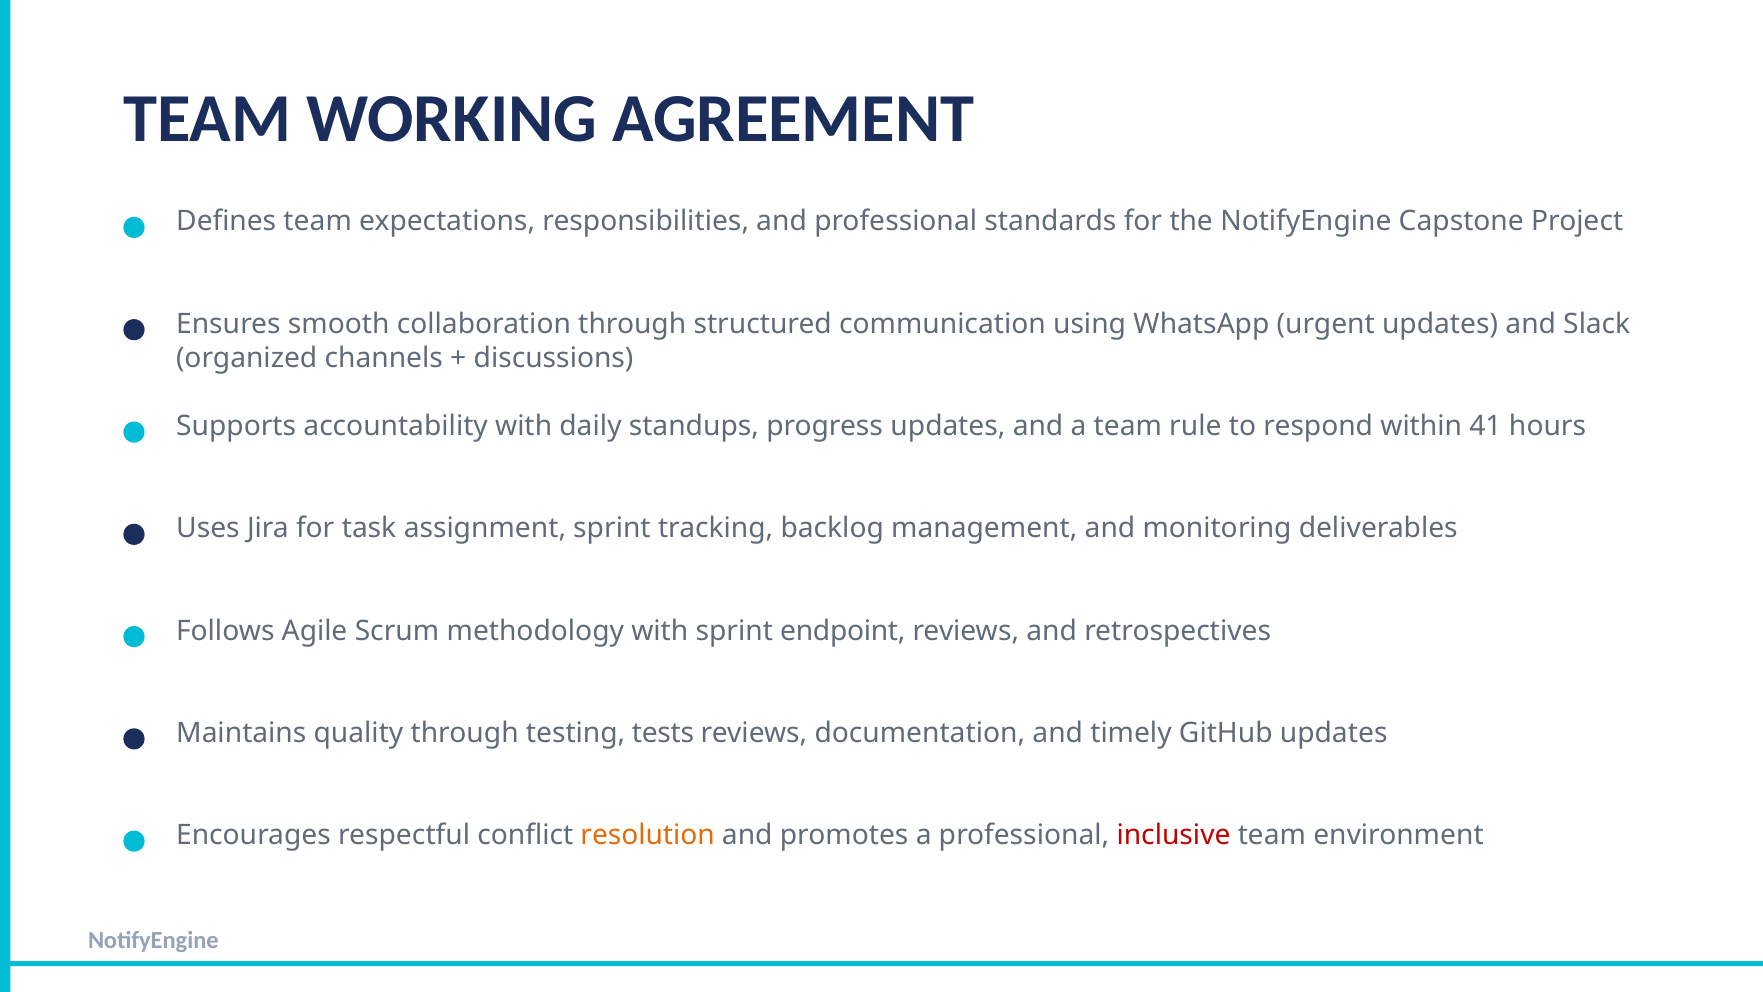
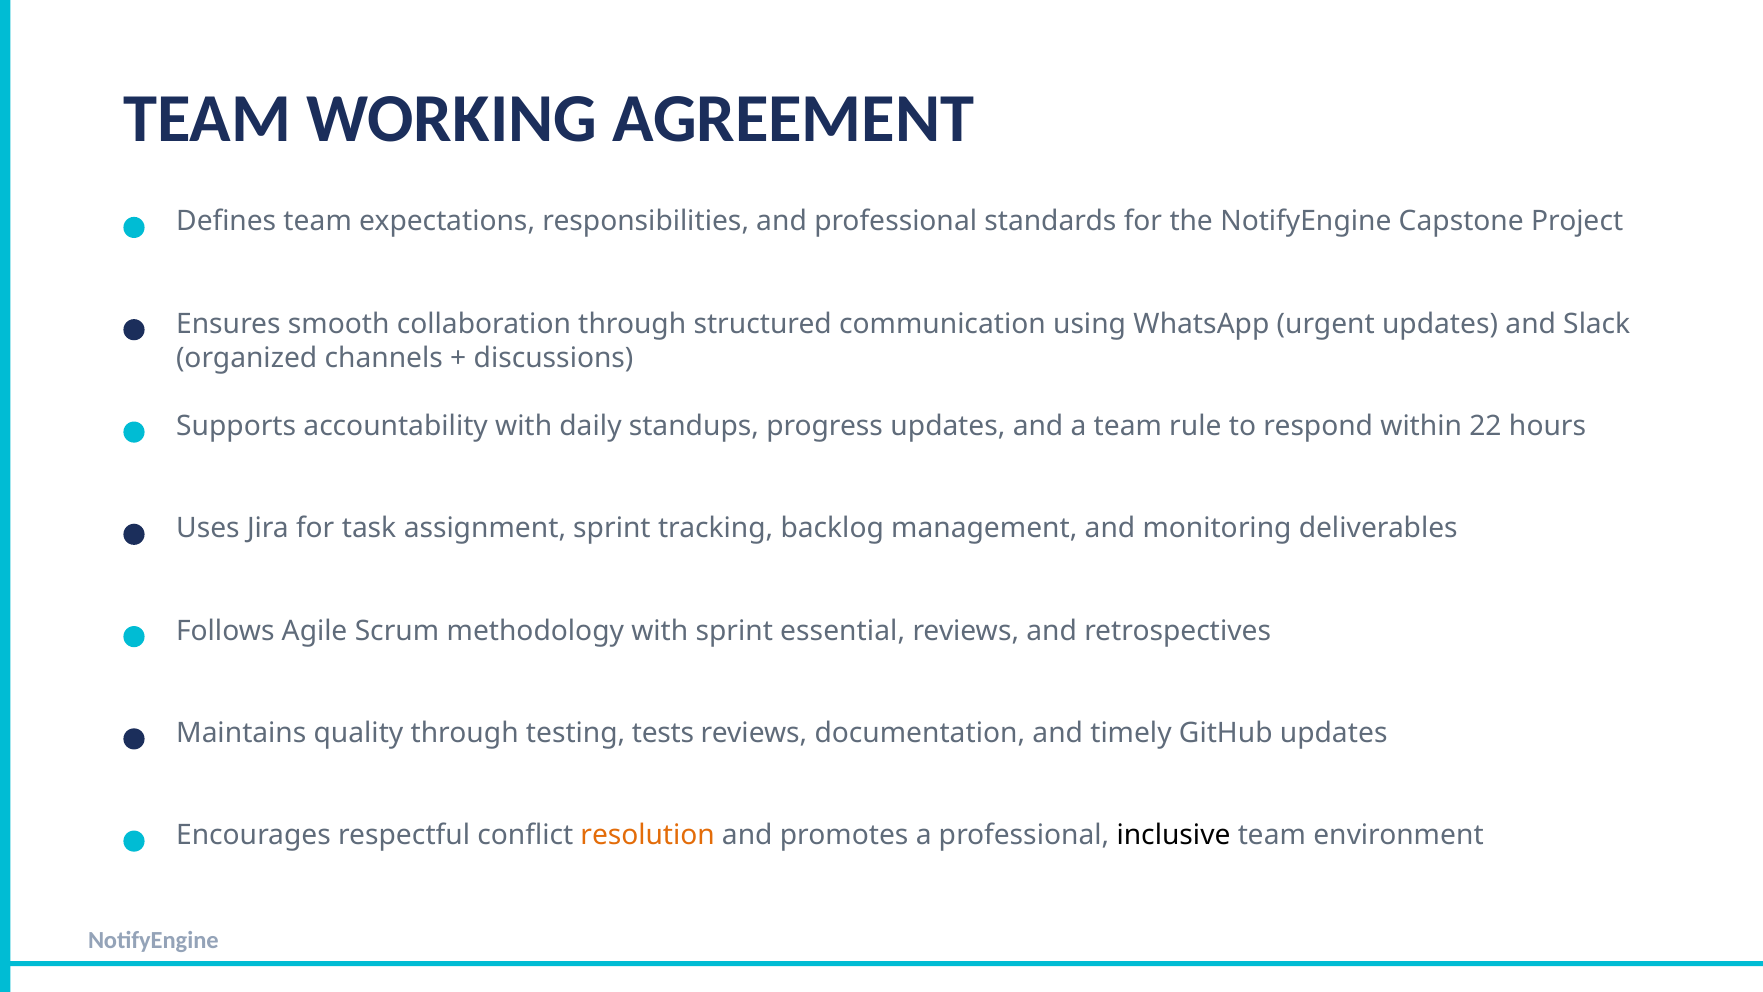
41: 41 -> 22 (1485, 426)
endpoint: endpoint -> essential (843, 631)
inclusive colour: red -> black (1174, 835)
